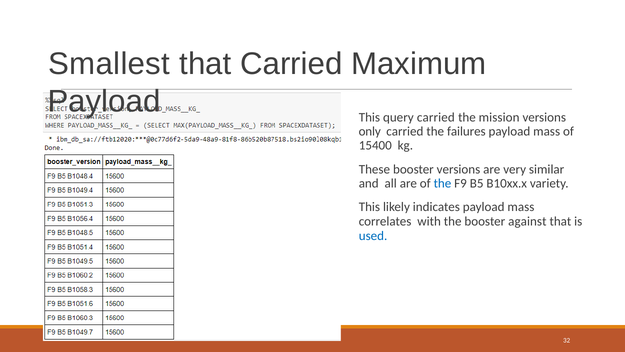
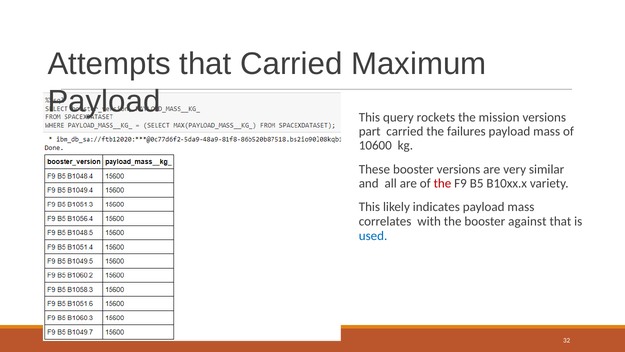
Smallest: Smallest -> Attempts (109, 64)
query carried: carried -> rockets (436, 117)
only: only -> part (370, 131)
15400: 15400 -> 10600 (375, 145)
the colour: blue -> red (442, 183)
